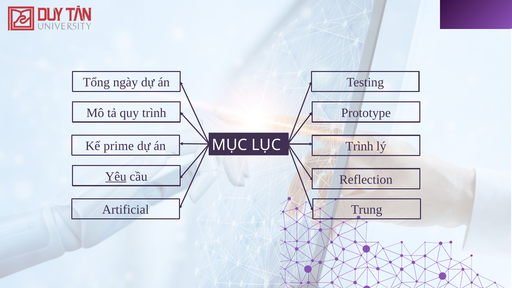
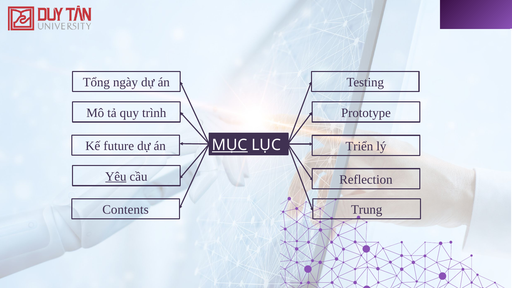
prime: prime -> future (119, 146)
Trình: Trình -> Triển (359, 146)
MỤC underline: none -> present (230, 145)
Artificial: Artificial -> Contents (126, 210)
